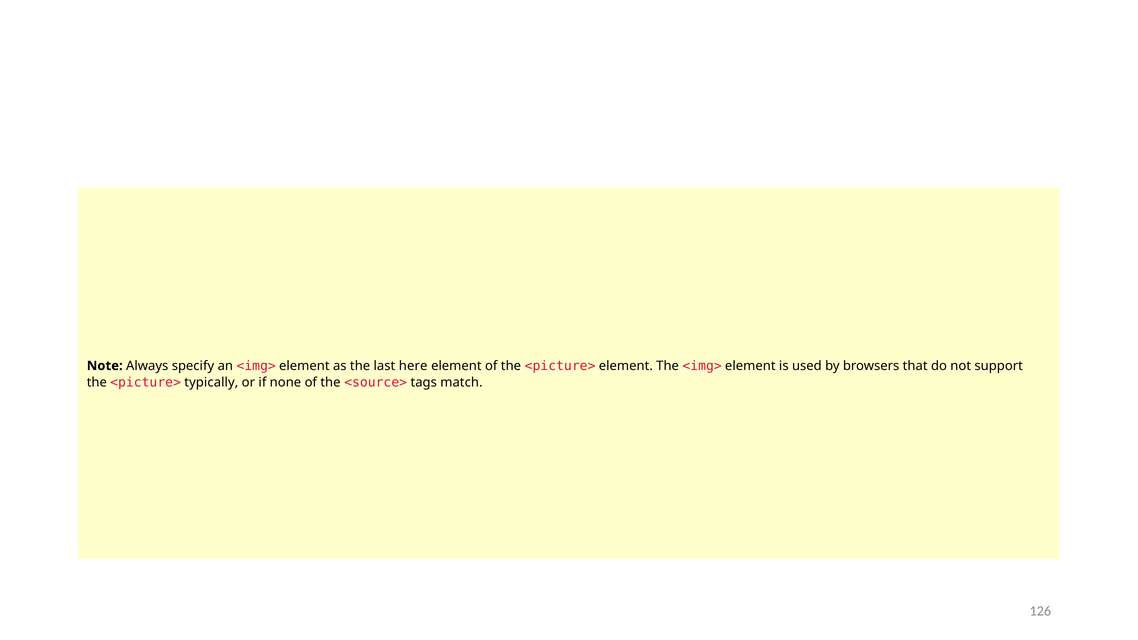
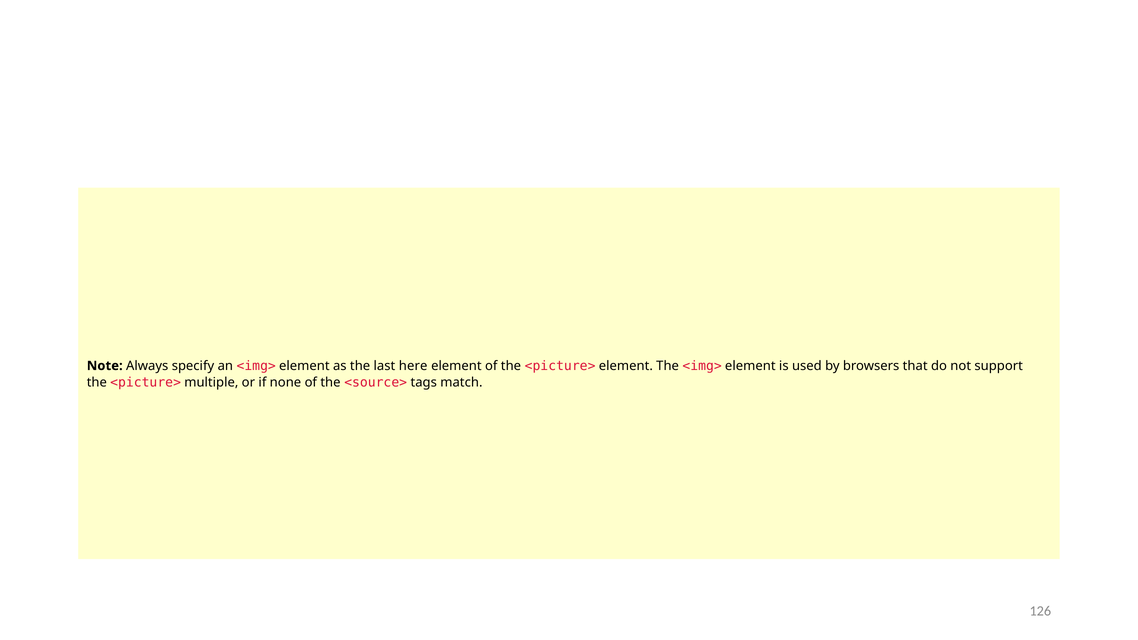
typically: typically -> multiple (211, 383)
